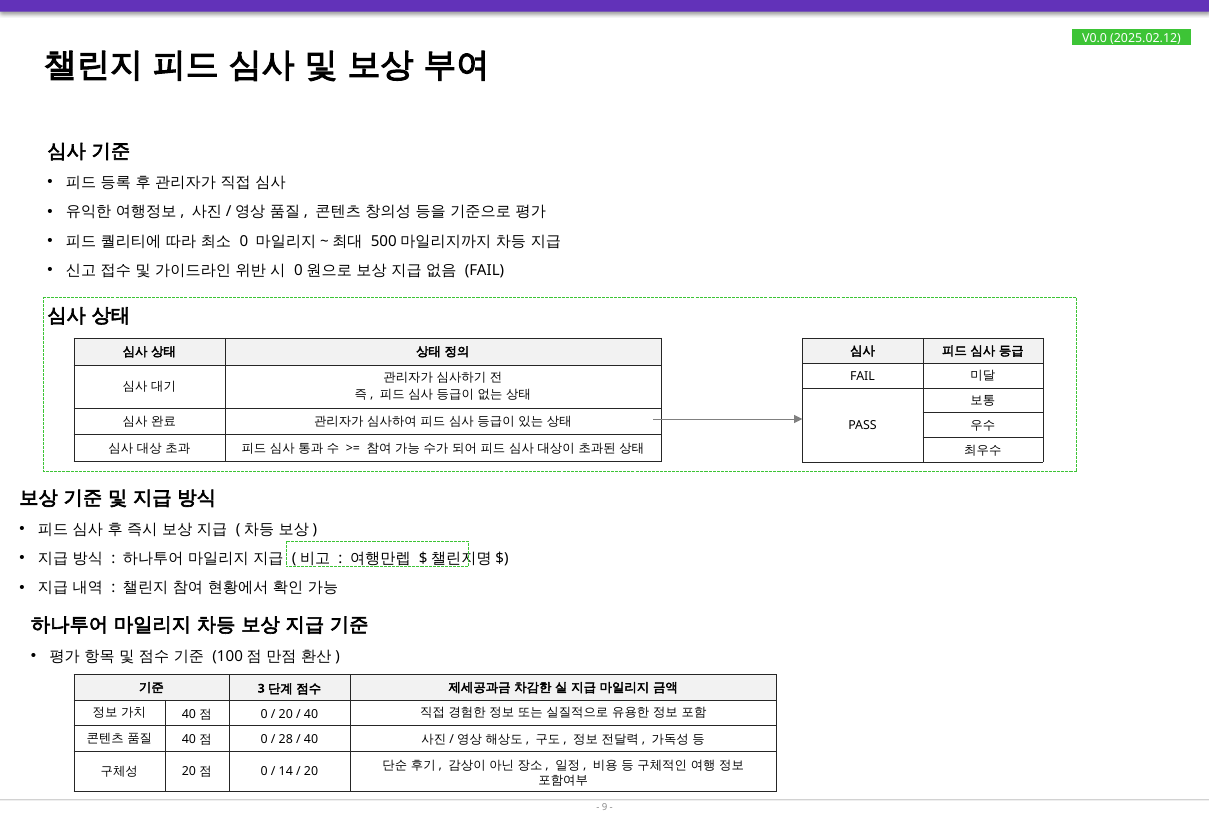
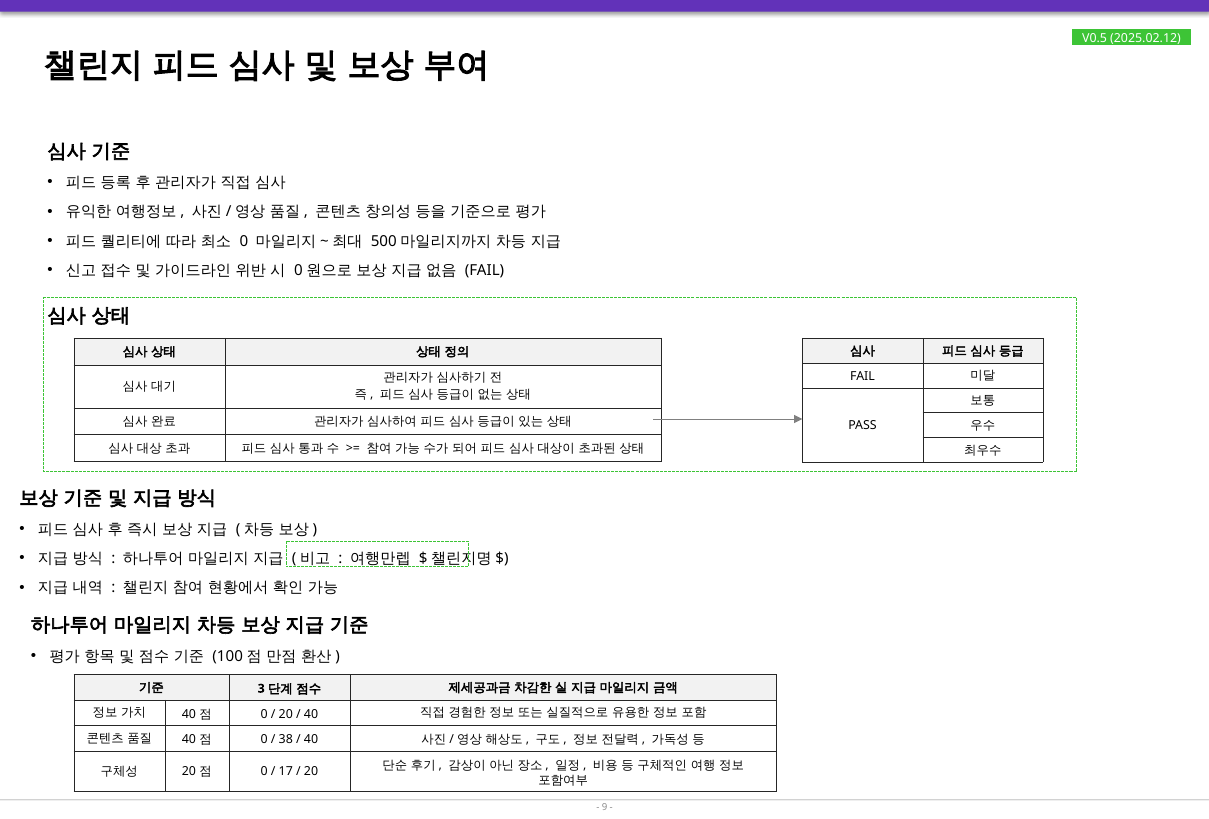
V0.0: V0.0 -> V0.5 (1095, 38)
28: 28 -> 38 (286, 740)
14: 14 -> 17 (286, 772)
